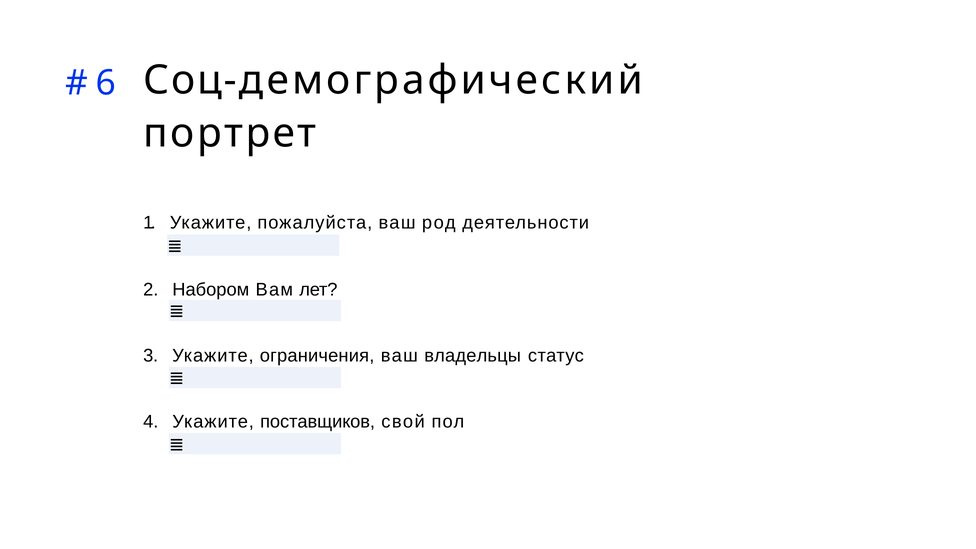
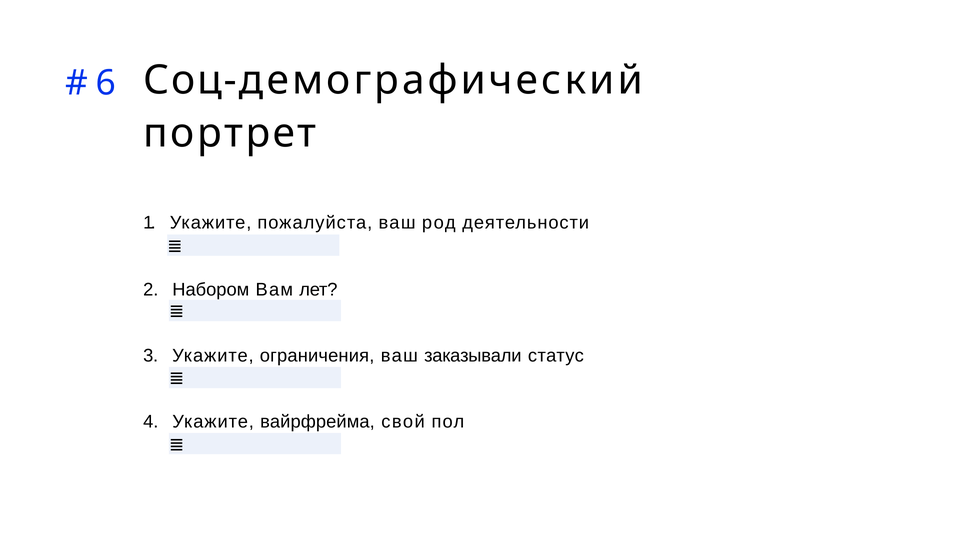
владельцы: владельцы -> заказывали (473, 356)
поставщиков: поставщиков -> вайрфрейма (317, 422)
